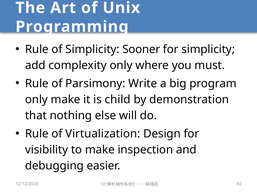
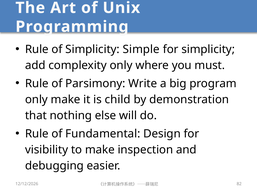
Sooner: Sooner -> Simple (141, 49)
Virtualization: Virtualization -> Fundamental (103, 134)
